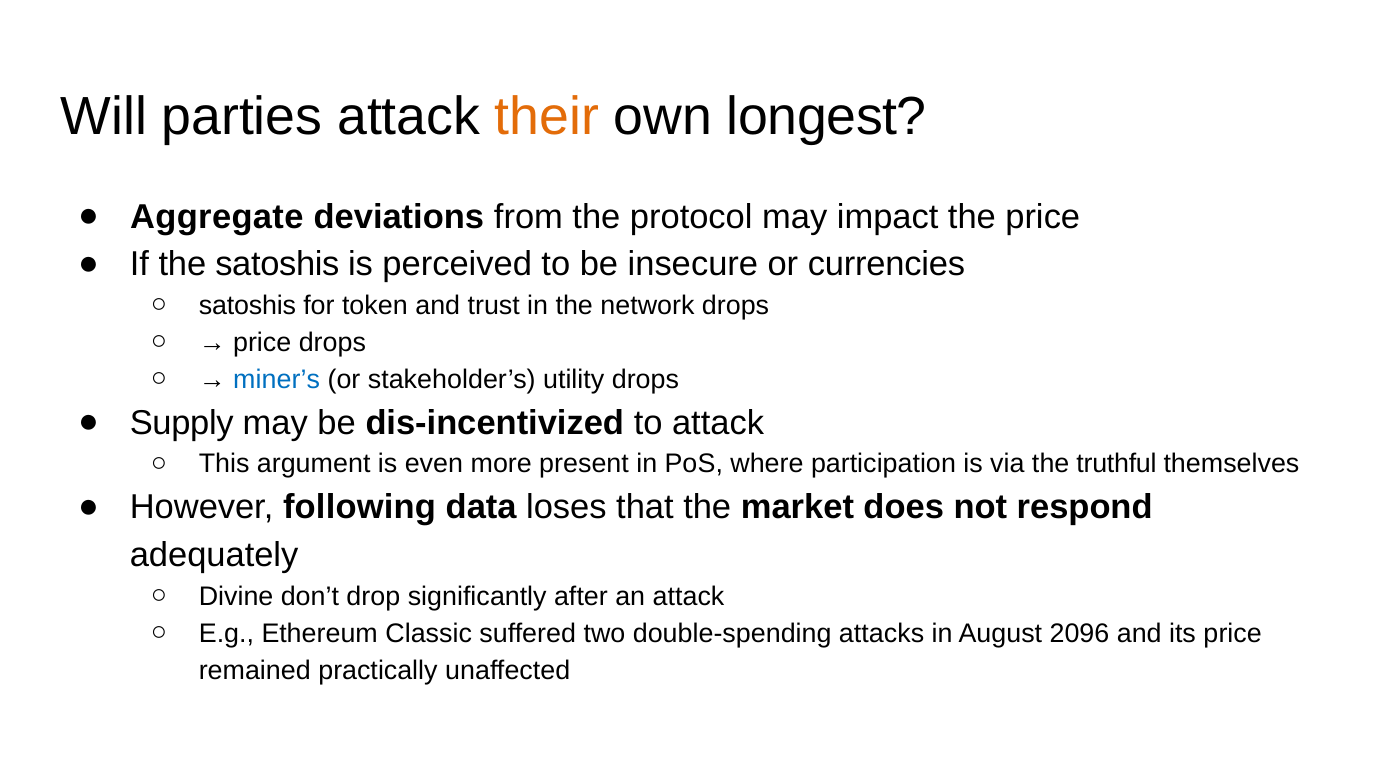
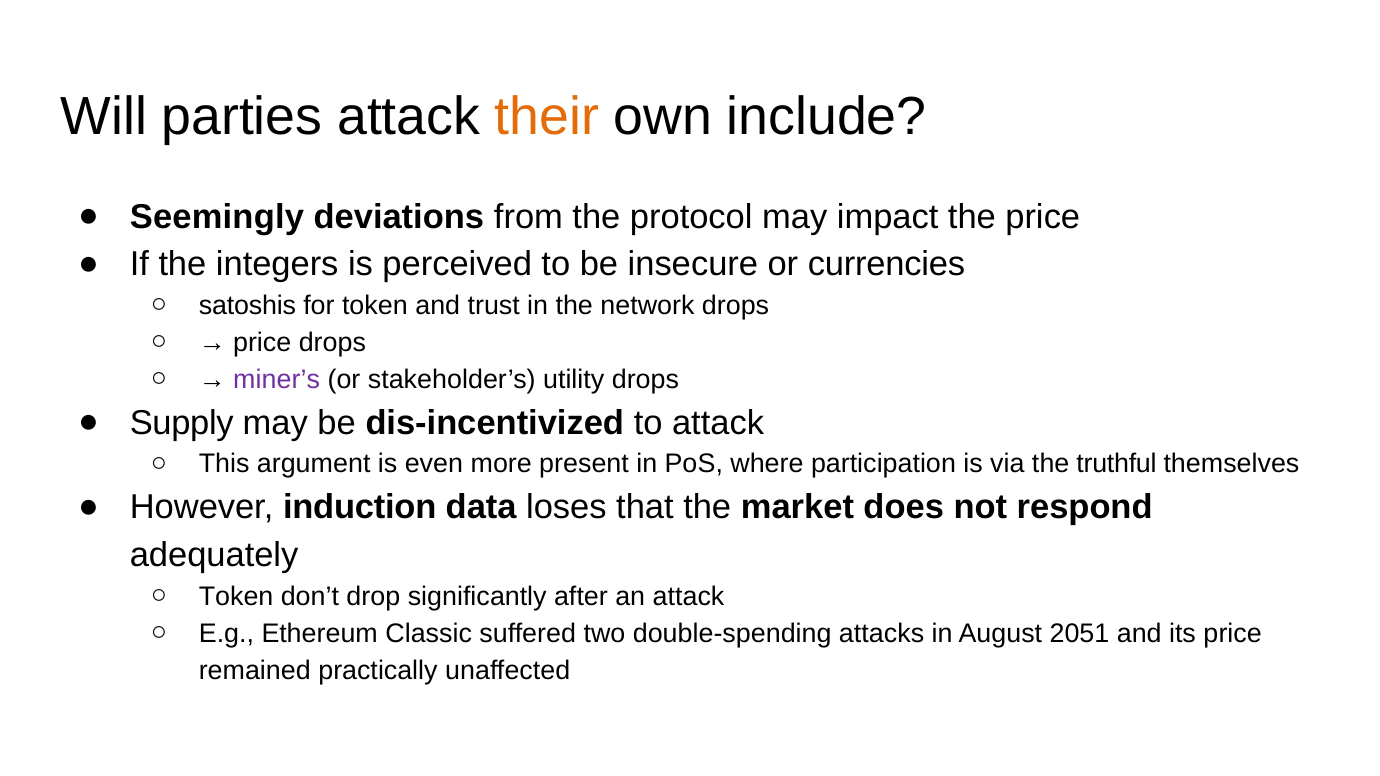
longest: longest -> include (827, 117)
Aggregate: Aggregate -> Seemingly (217, 217)
the satoshis: satoshis -> integers (277, 265)
miner’s colour: blue -> purple (277, 380)
following: following -> induction (360, 508)
Divine: Divine -> Token (236, 596)
2096: 2096 -> 2051 (1079, 633)
